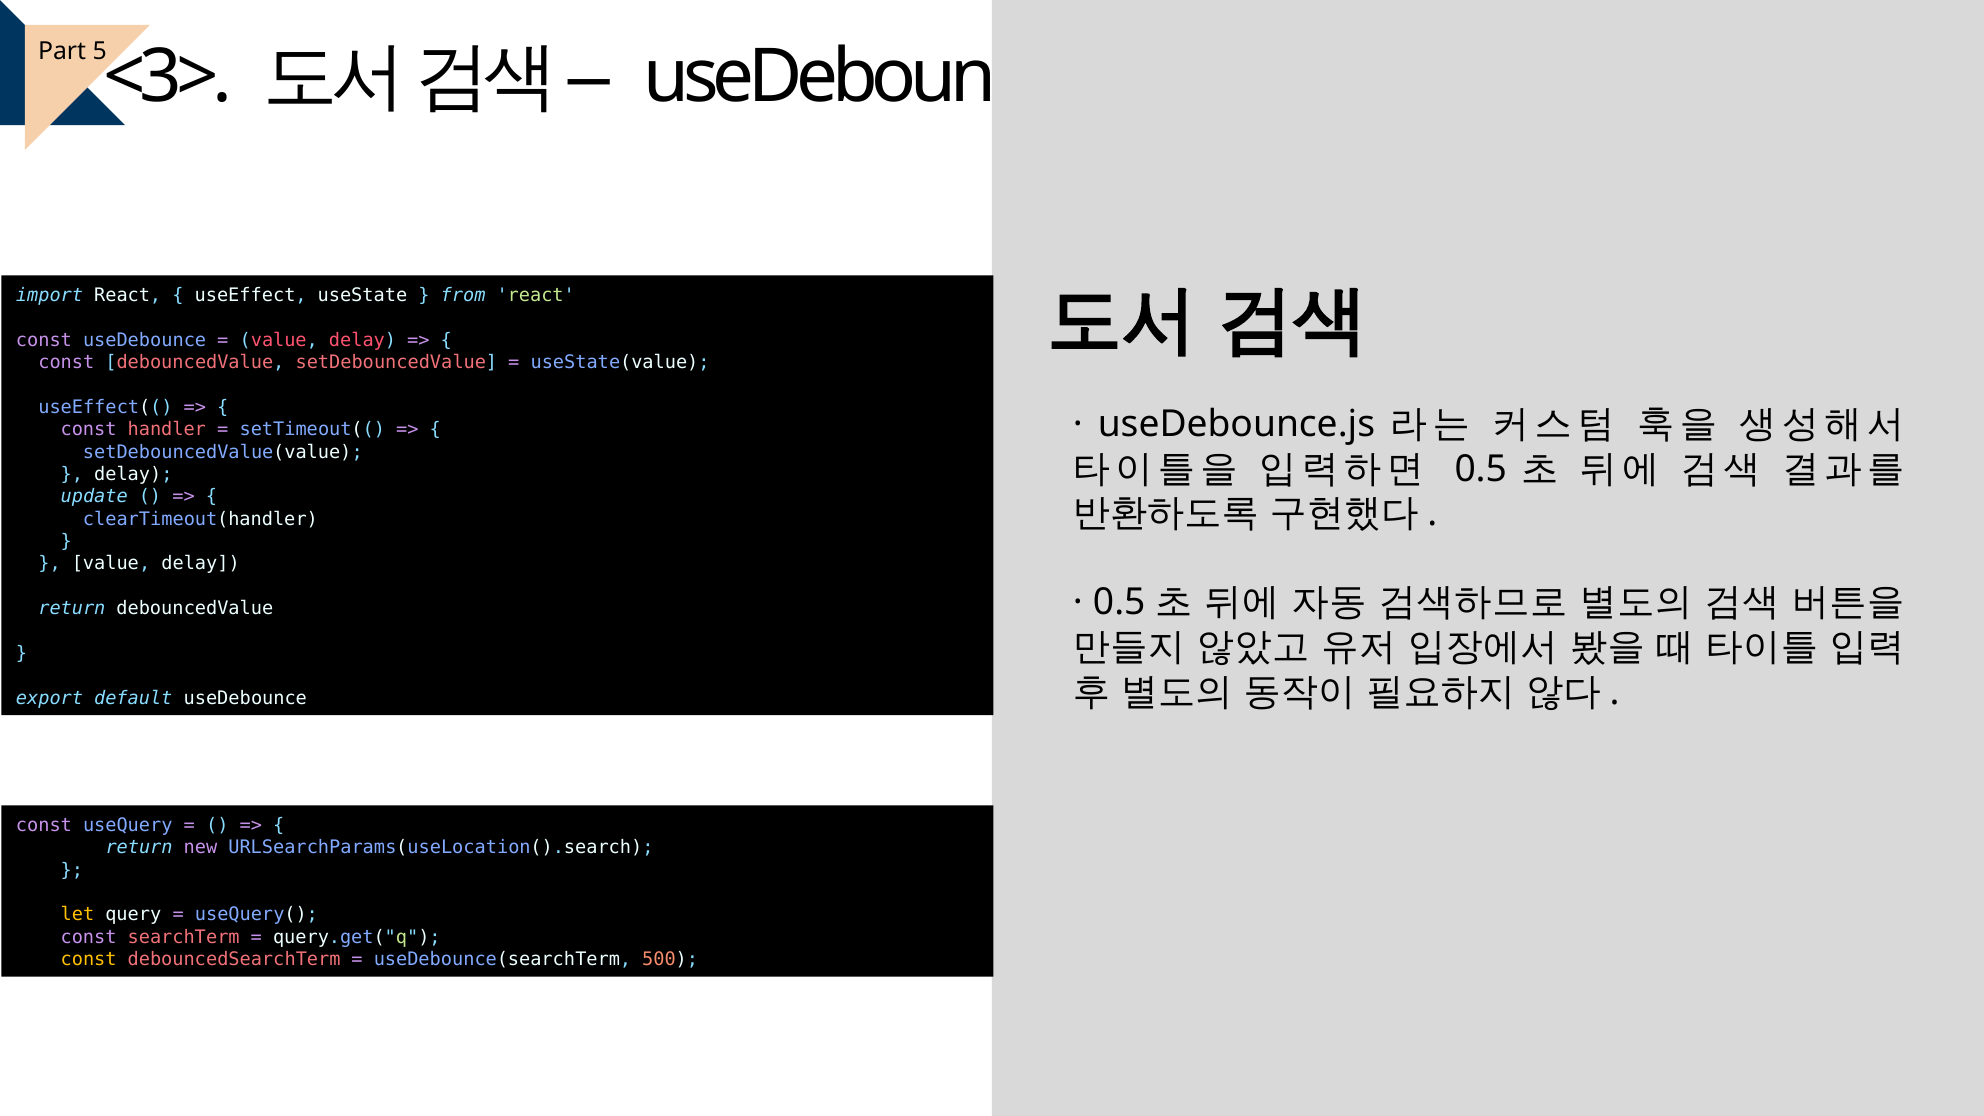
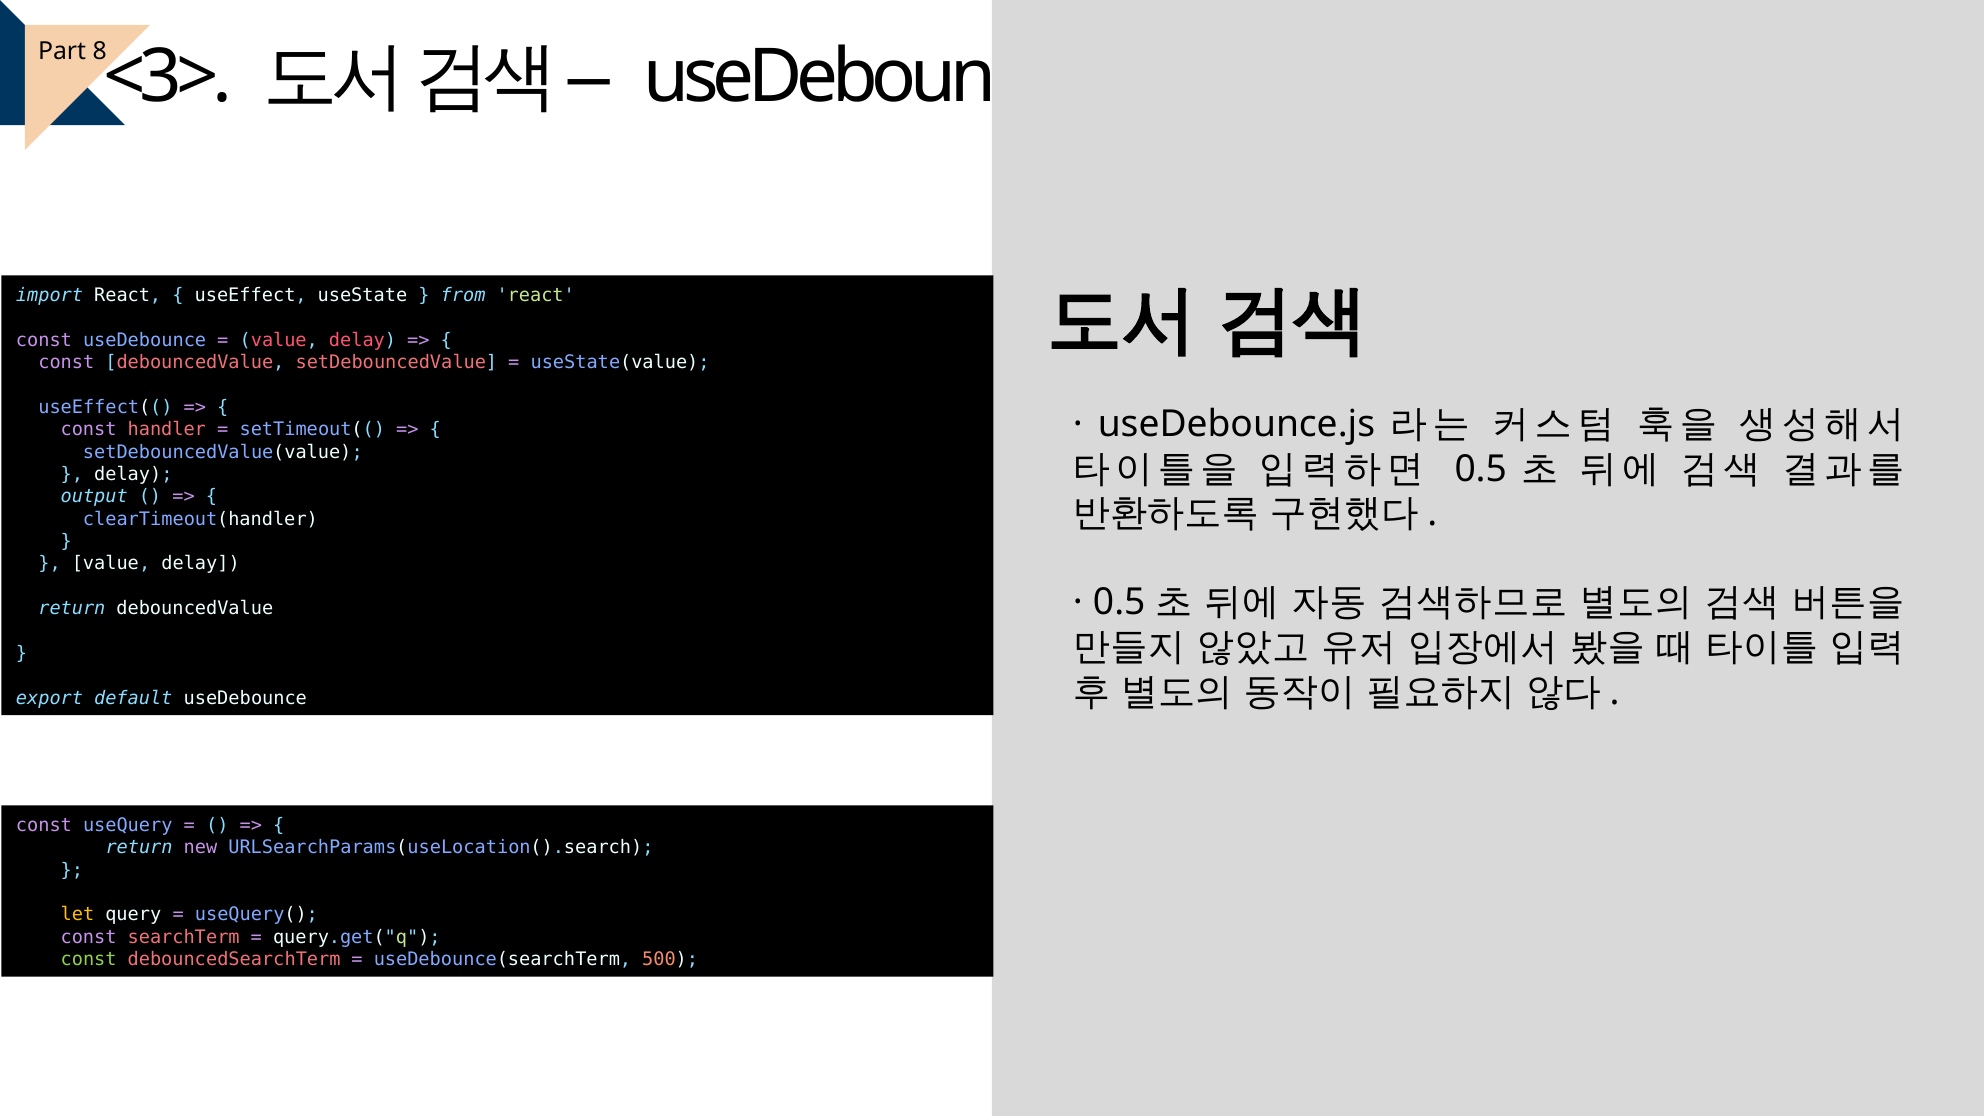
5: 5 -> 8 (100, 51)
update: update -> output (94, 497)
const colour: yellow -> light green (89, 960)
